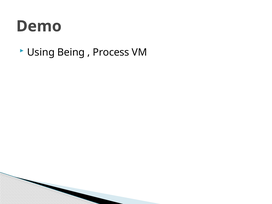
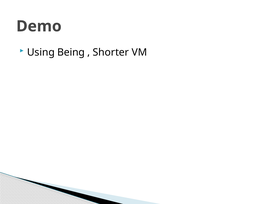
Process: Process -> Shorter (111, 52)
